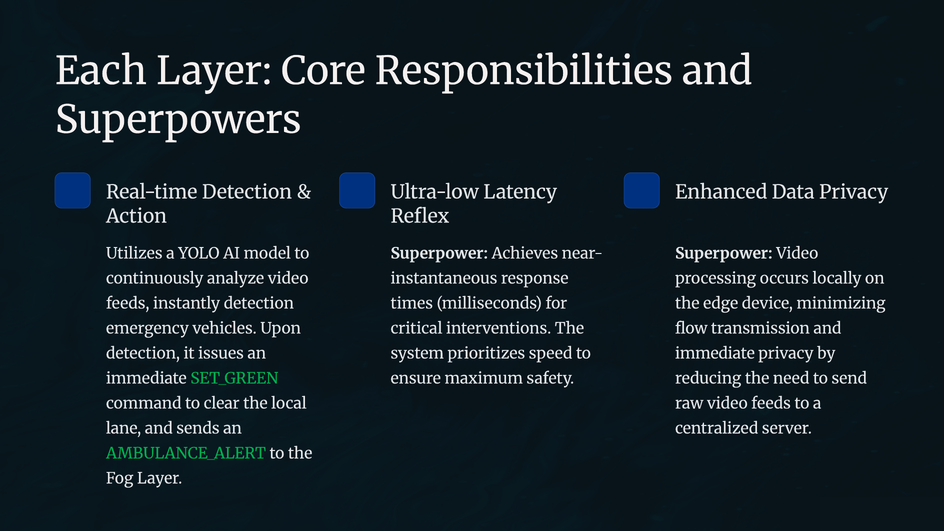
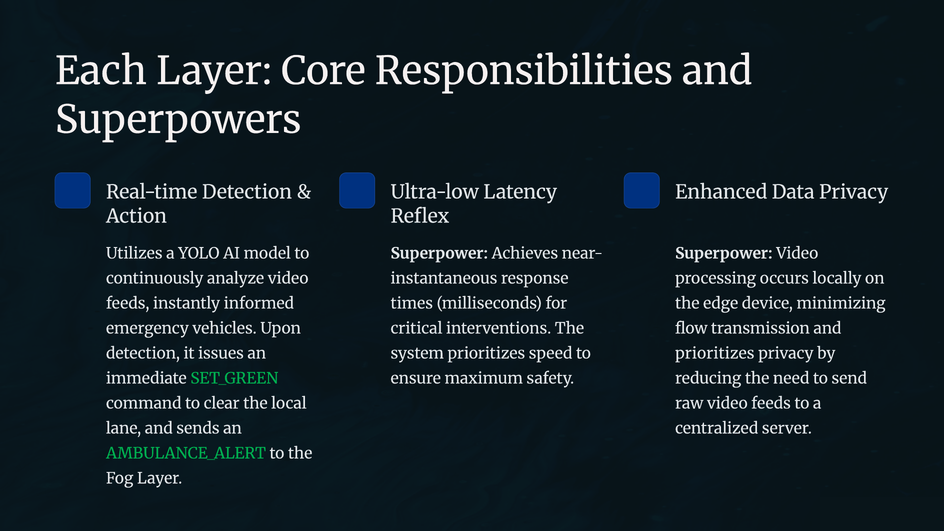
instantly detection: detection -> informed (259, 303)
immediate: immediate -> prioritizes (715, 353)
